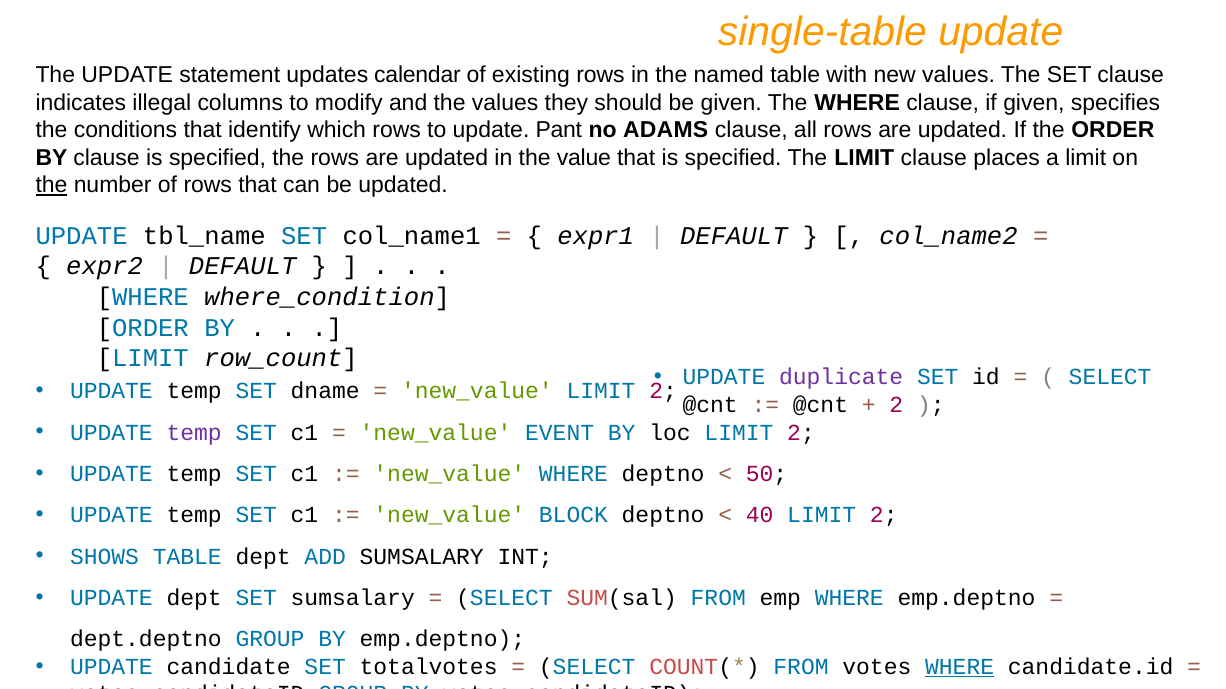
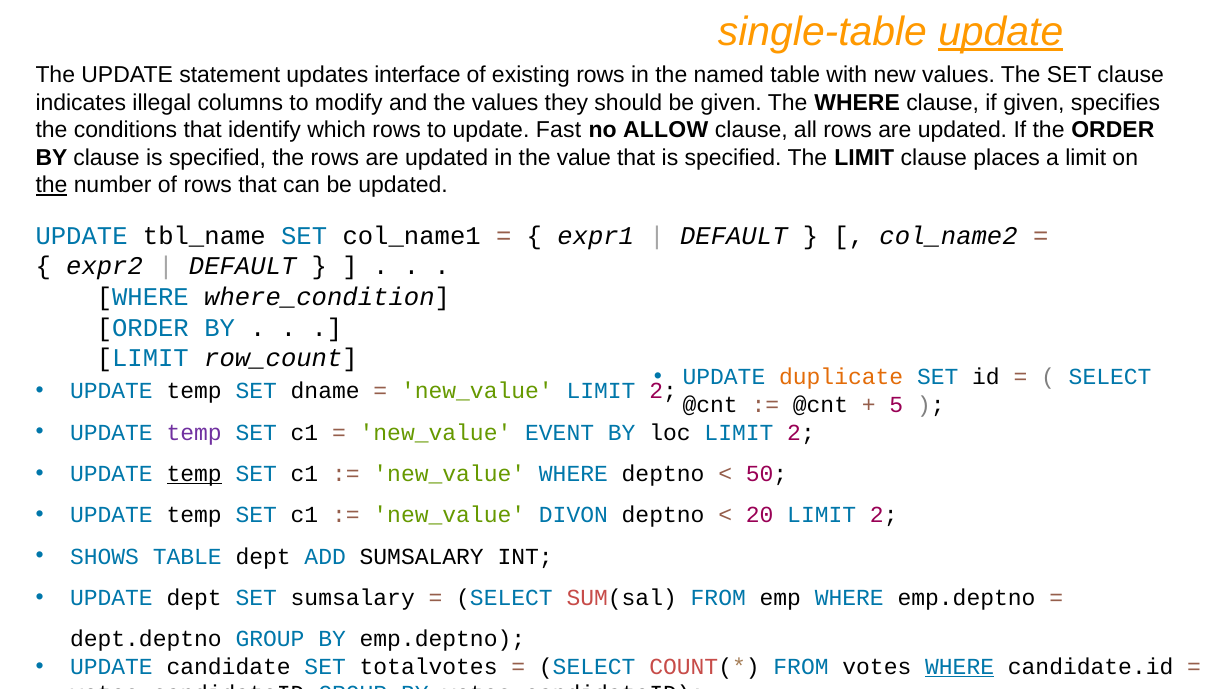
update underline: none -> present (1001, 32)
calendar: calendar -> interface (417, 75)
Pant: Pant -> Fast (559, 130)
ADAMS: ADAMS -> ALLOW (666, 130)
duplicate colour: purple -> orange (841, 378)
2: 2 -> 5 (896, 405)
temp underline: none -> present (194, 474)
BLOCK: BLOCK -> DIVON (573, 516)
40: 40 -> 20 (760, 516)
